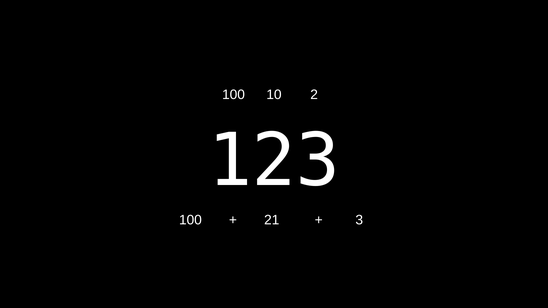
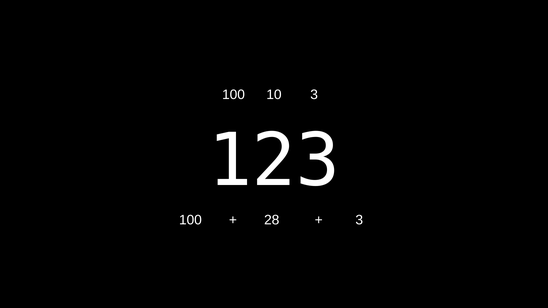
10 2: 2 -> 3 (314, 95)
21: 21 -> 28 (272, 220)
